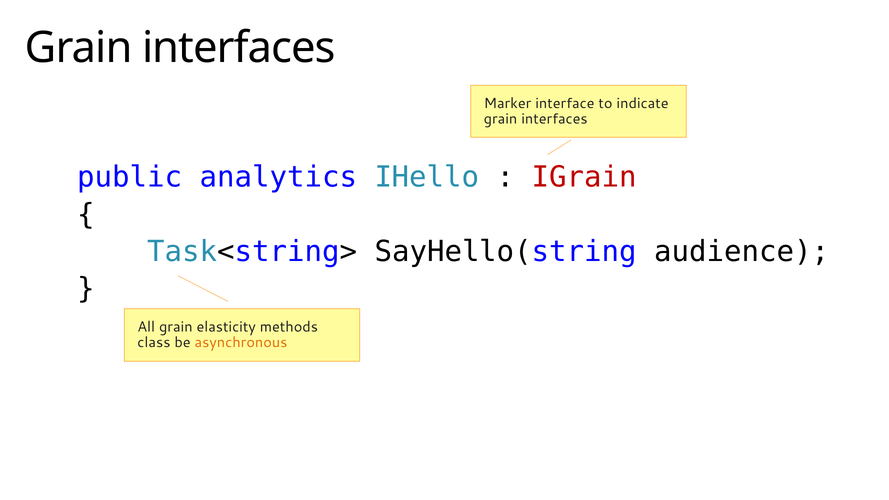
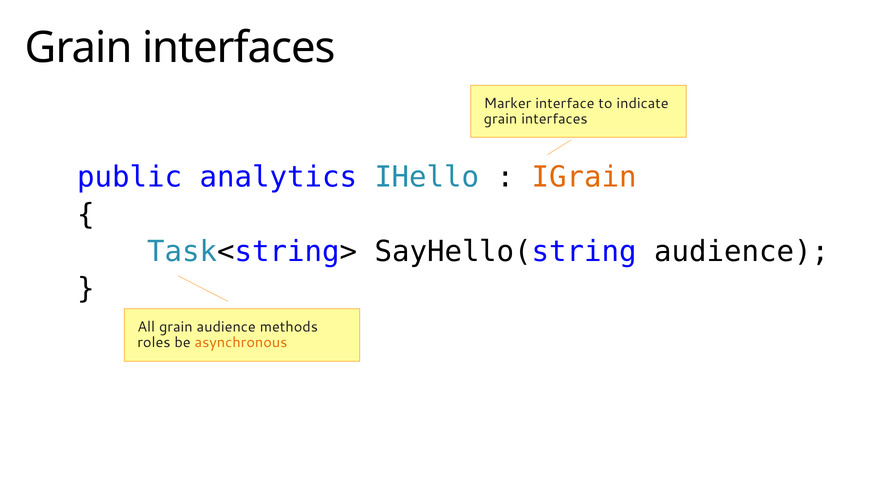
IGrain colour: red -> orange (584, 177)
grain elasticity: elasticity -> audience (226, 327)
class: class -> roles (154, 343)
